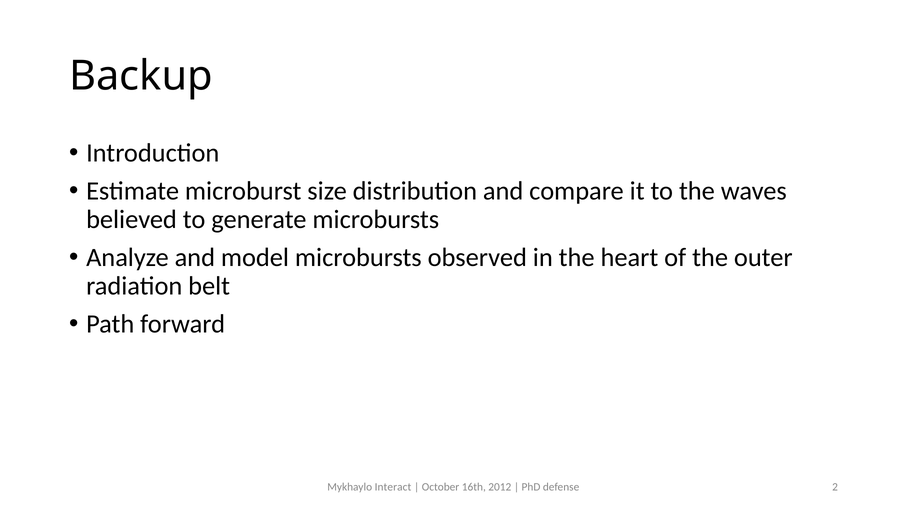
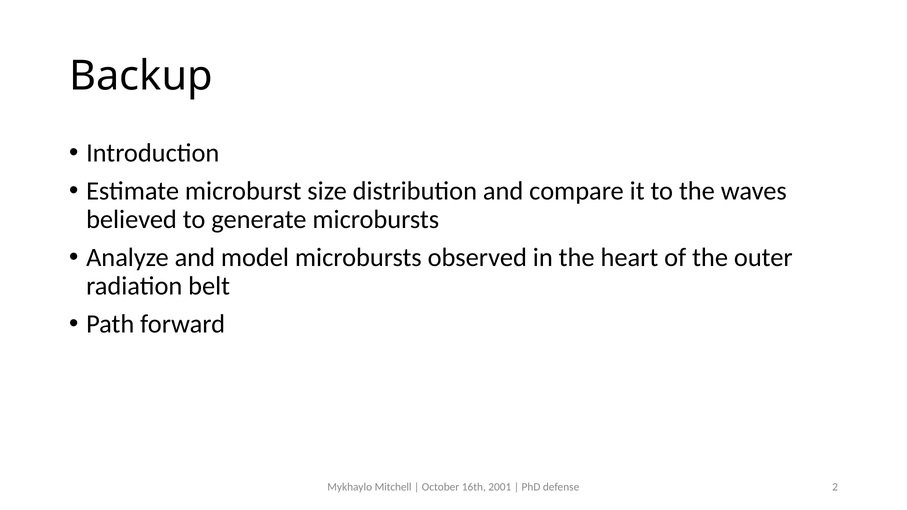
Interact: Interact -> Mitchell (393, 487)
2012: 2012 -> 2001 (500, 487)
